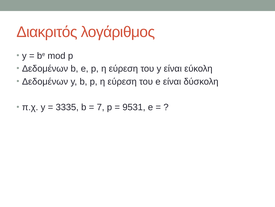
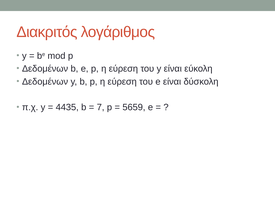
3335: 3335 -> 4435 (67, 107)
9531: 9531 -> 5659 (134, 107)
